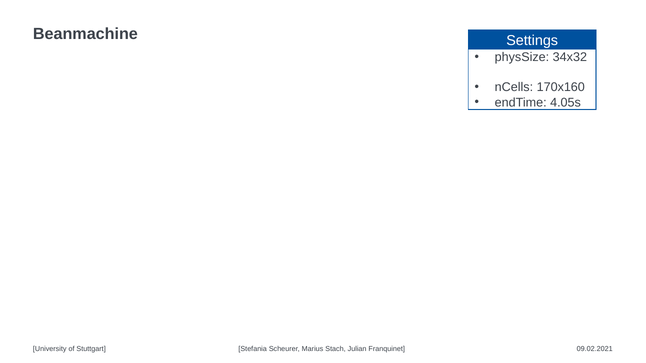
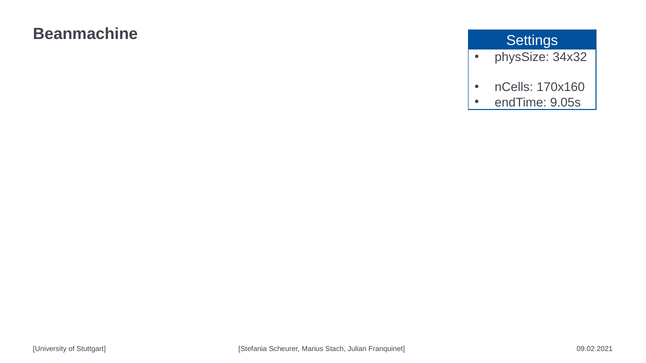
4.05s: 4.05s -> 9.05s (566, 102)
